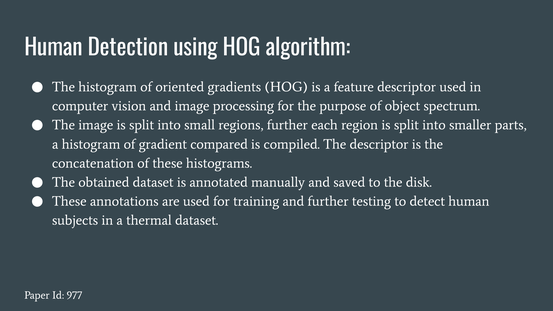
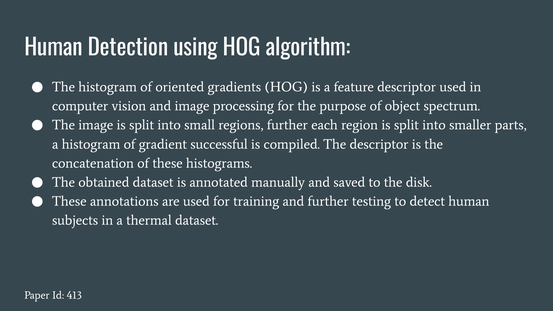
compared: compared -> successful (219, 144)
977: 977 -> 413 (74, 295)
